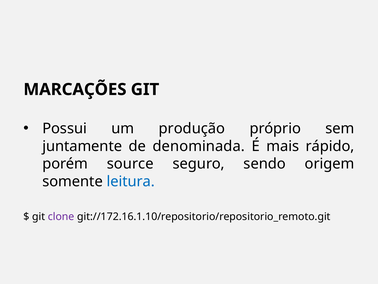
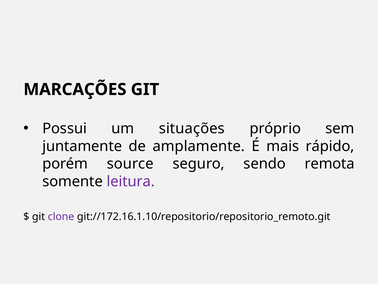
produção: produção -> situações (192, 128)
denominada: denominada -> amplamente (199, 146)
origem: origem -> remota (330, 164)
leitura colour: blue -> purple (131, 181)
